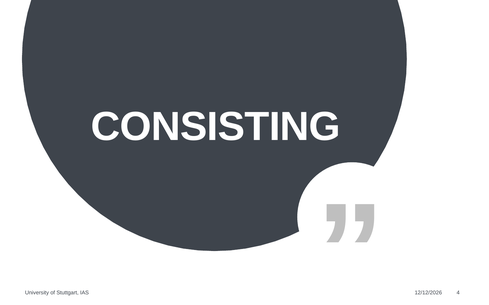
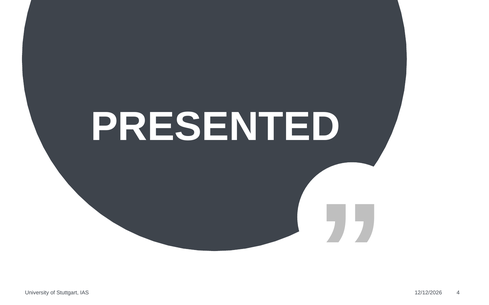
CONSISTING: CONSISTING -> PRESENTED (215, 127)
